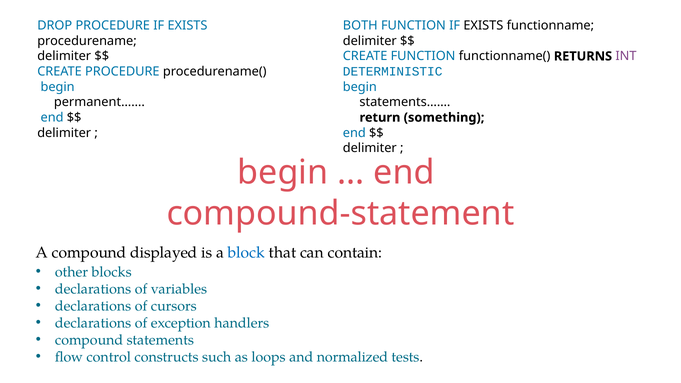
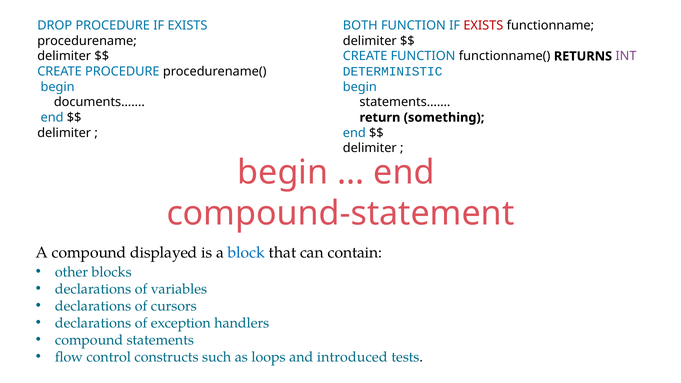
EXISTS colour: black -> red (483, 26)
permanent……: permanent…… -> documents…… (99, 102)
normalized: normalized -> introduced (352, 357)
